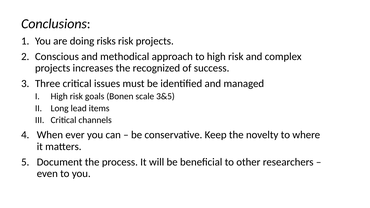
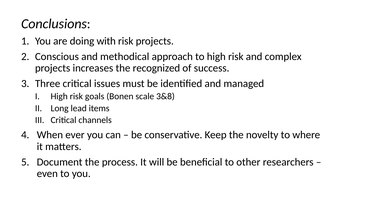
risks: risks -> with (106, 41)
3&5: 3&5 -> 3&8 (165, 96)
